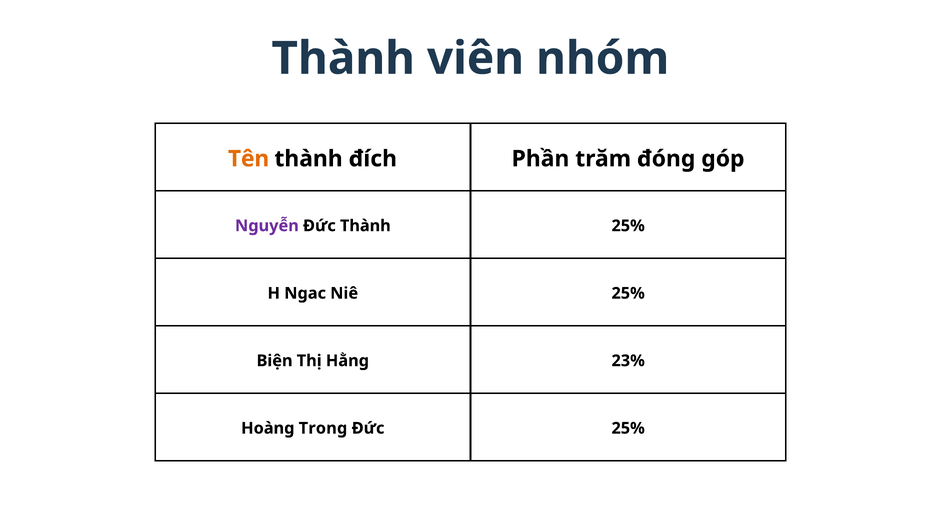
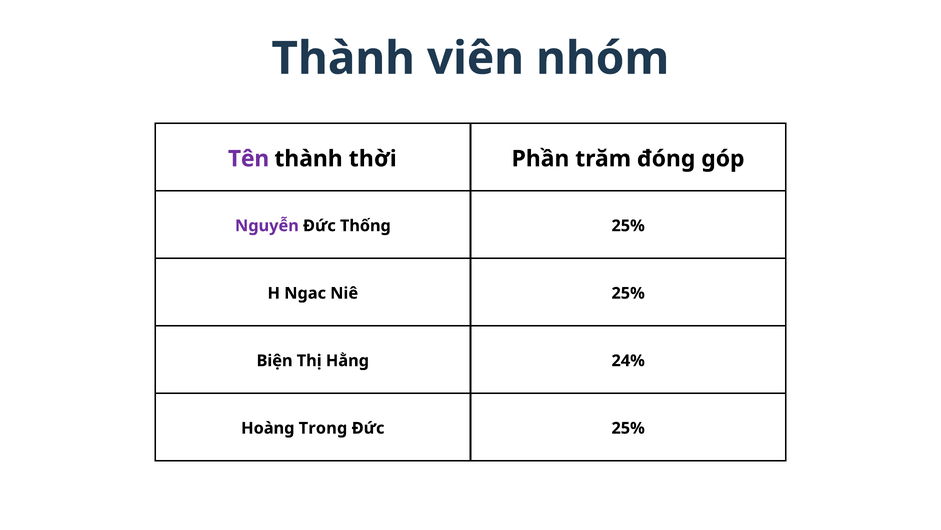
Tên colour: orange -> purple (249, 159)
đích: đích -> thời (373, 159)
Đức Thành: Thành -> Thống (365, 226)
23%: 23% -> 24% (628, 360)
